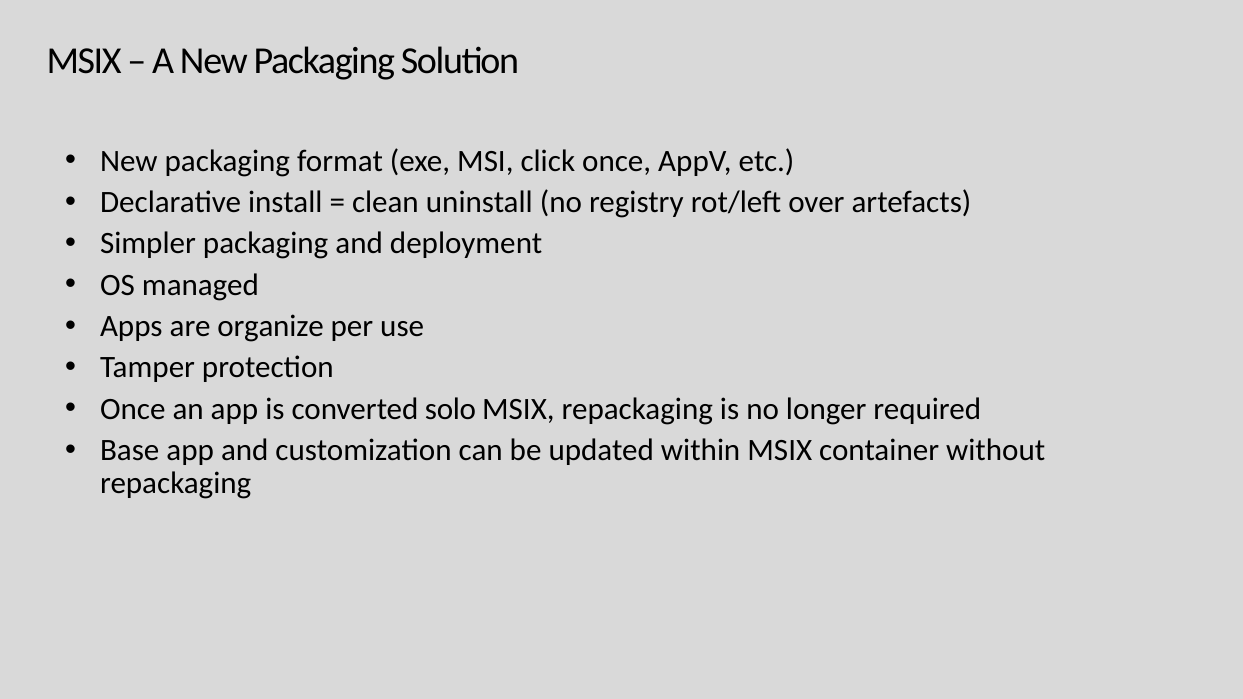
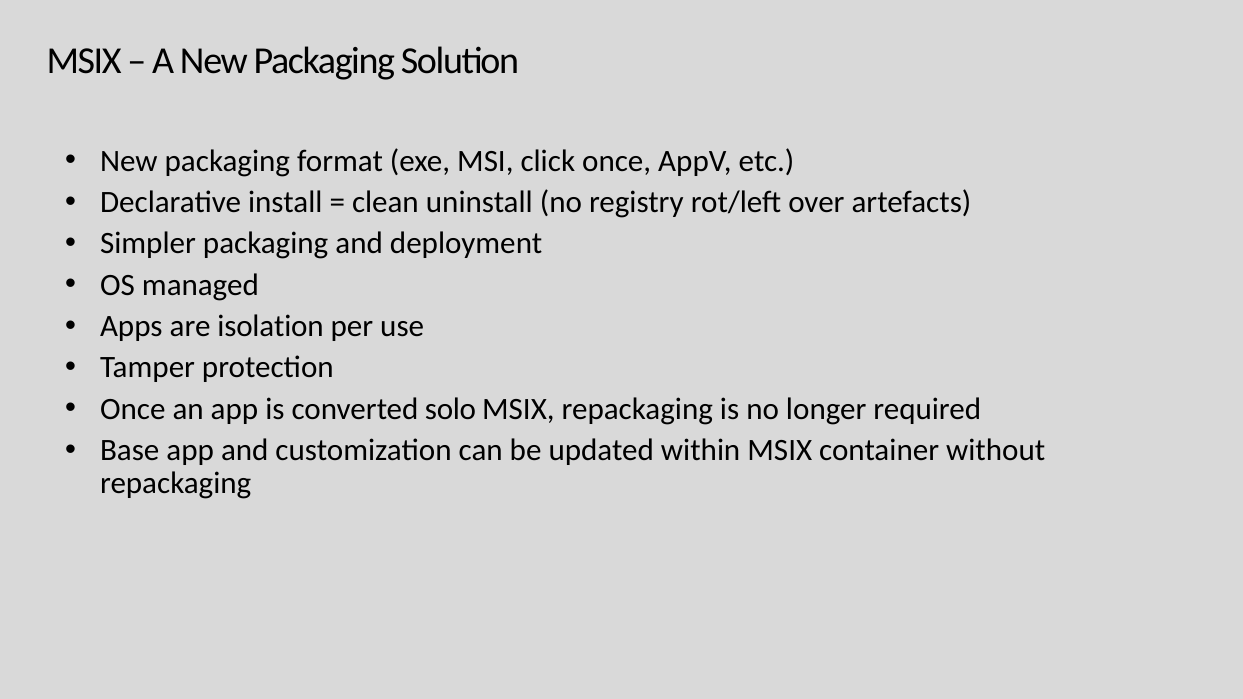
organize: organize -> isolation (271, 326)
